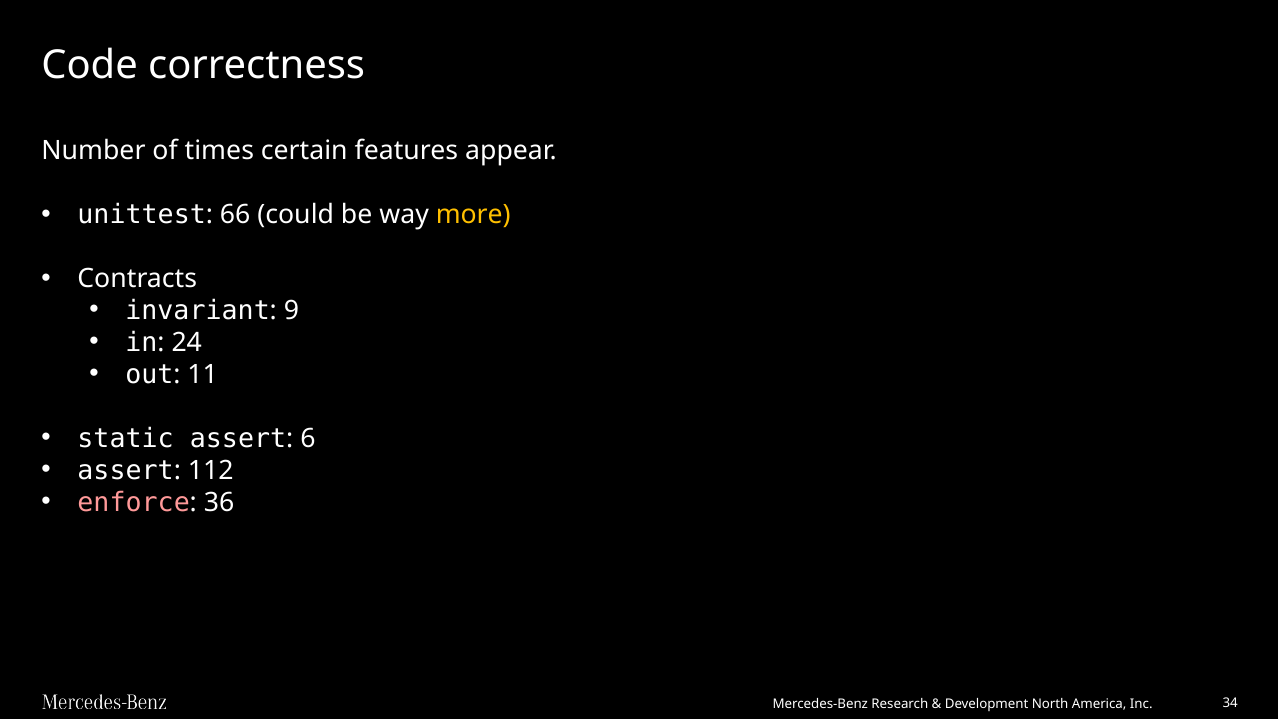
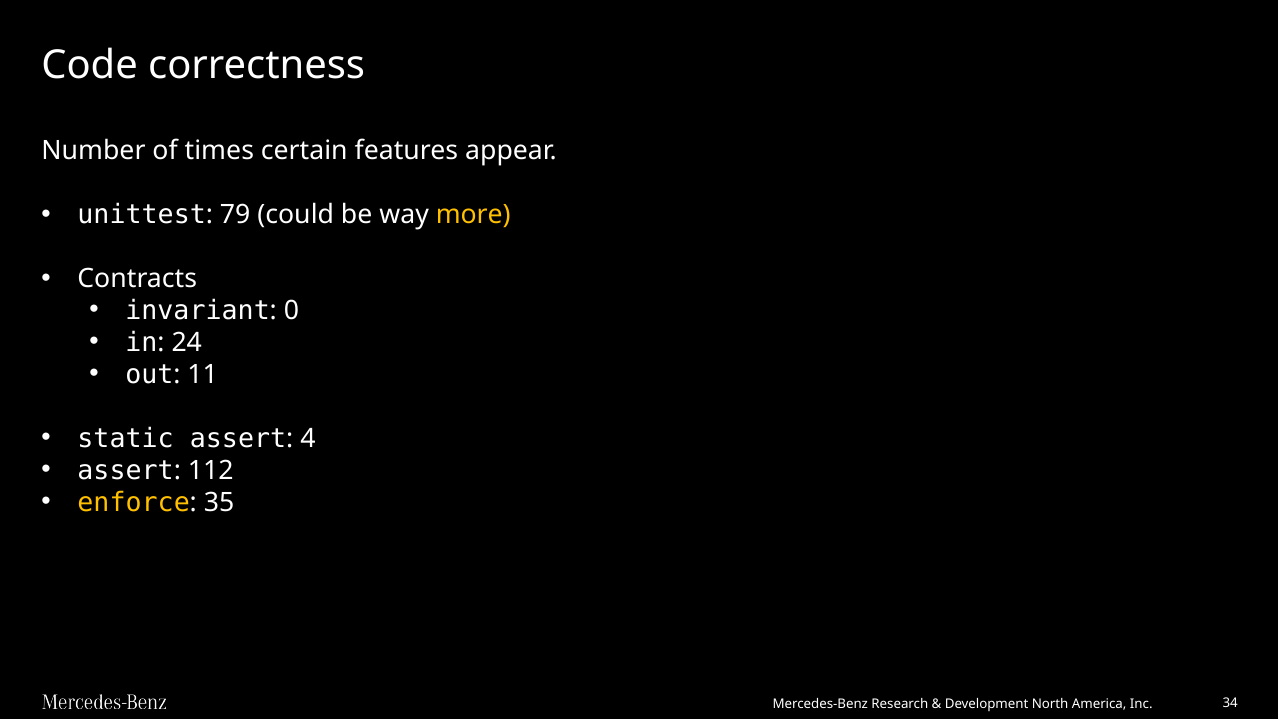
66: 66 -> 79 (235, 215)
9: 9 -> 0 (291, 311)
6: 6 -> 4 (308, 438)
enforce colour: pink -> yellow (134, 502)
36: 36 -> 35 (219, 502)
